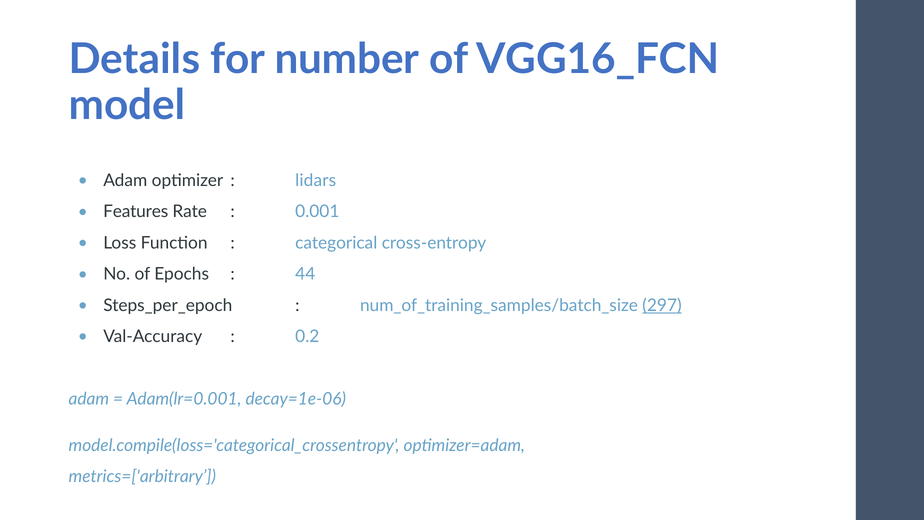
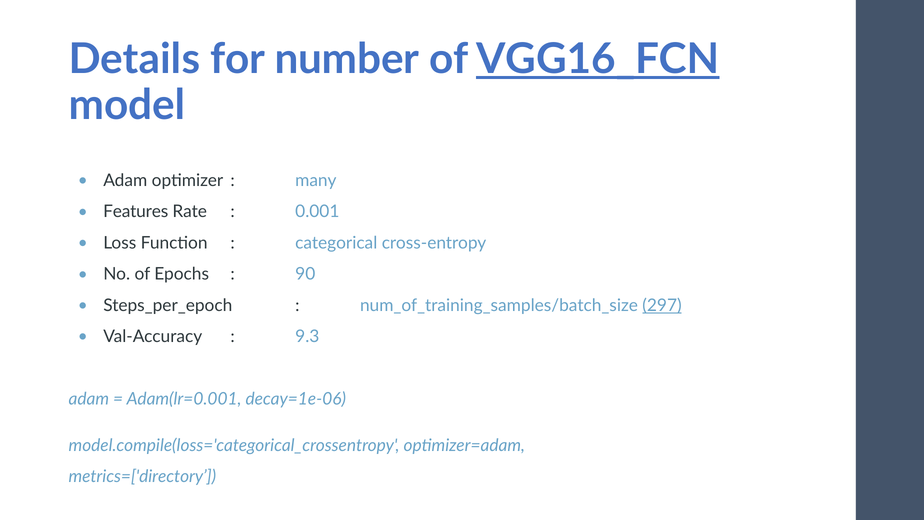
VGG16_FCN underline: none -> present (598, 59)
lidars: lidars -> many (316, 180)
44: 44 -> 90 (305, 274)
0.2: 0.2 -> 9.3 (307, 336)
metrics=['arbitrary: metrics=['arbitrary -> metrics=['directory (142, 477)
